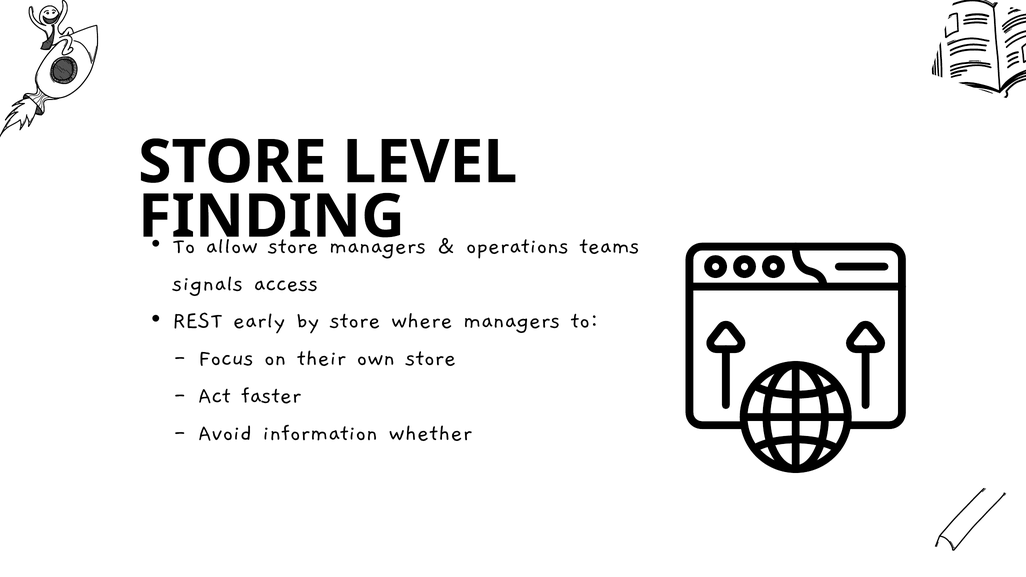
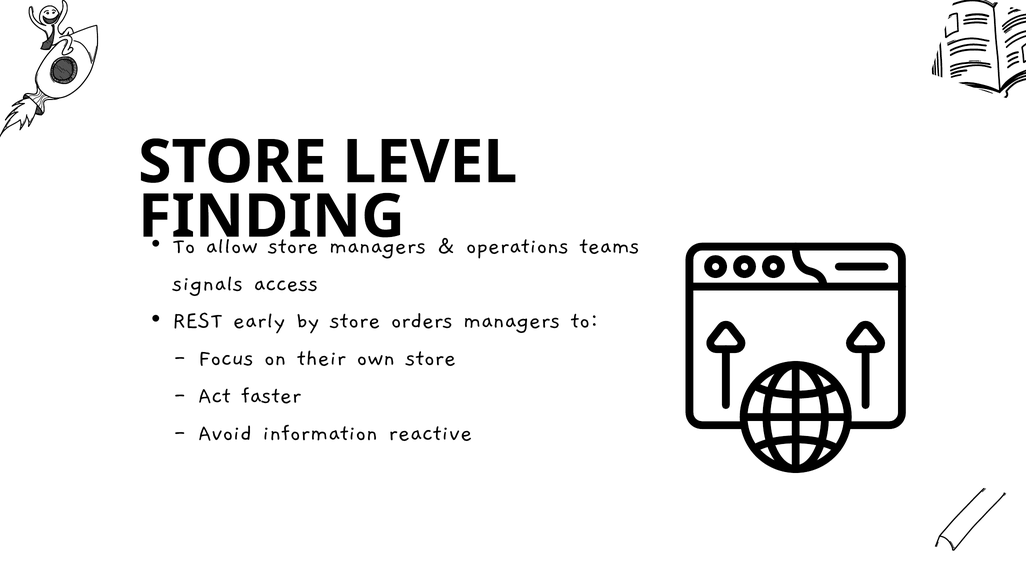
where: where -> orders (422, 320)
whether: whether -> reactive (430, 432)
